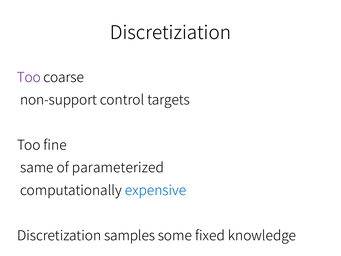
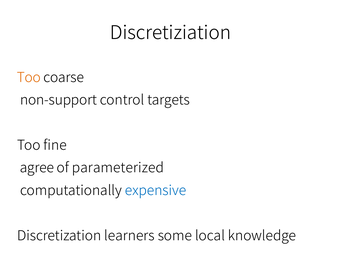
Too colour: purple -> orange (29, 77)
same: same -> agree (37, 168)
samples: samples -> learners (129, 236)
fixed: fixed -> local (210, 236)
